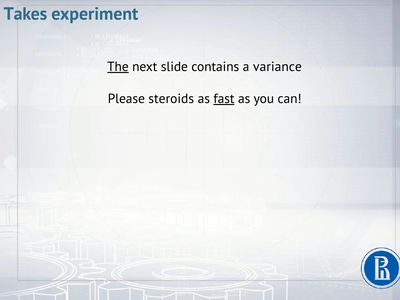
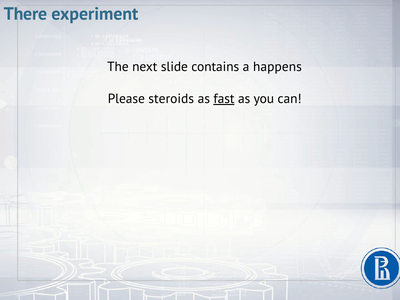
Takes: Takes -> There (26, 14)
The underline: present -> none (118, 67)
variance: variance -> happens (277, 67)
